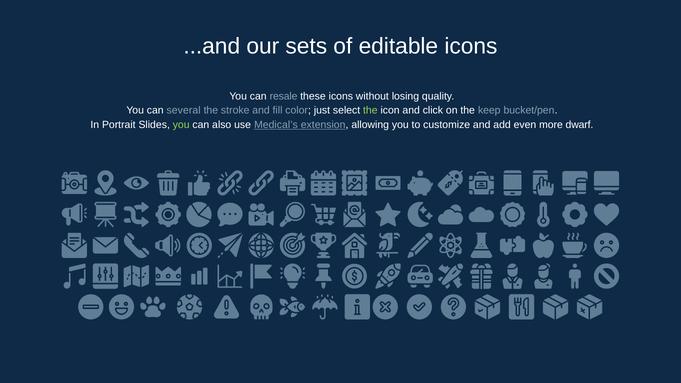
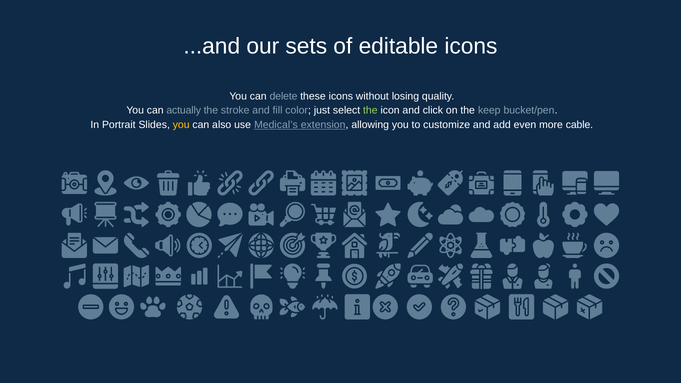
resale: resale -> delete (284, 96)
several: several -> actually (184, 110)
you colour: light green -> yellow (181, 125)
dwarf: dwarf -> cable (579, 125)
